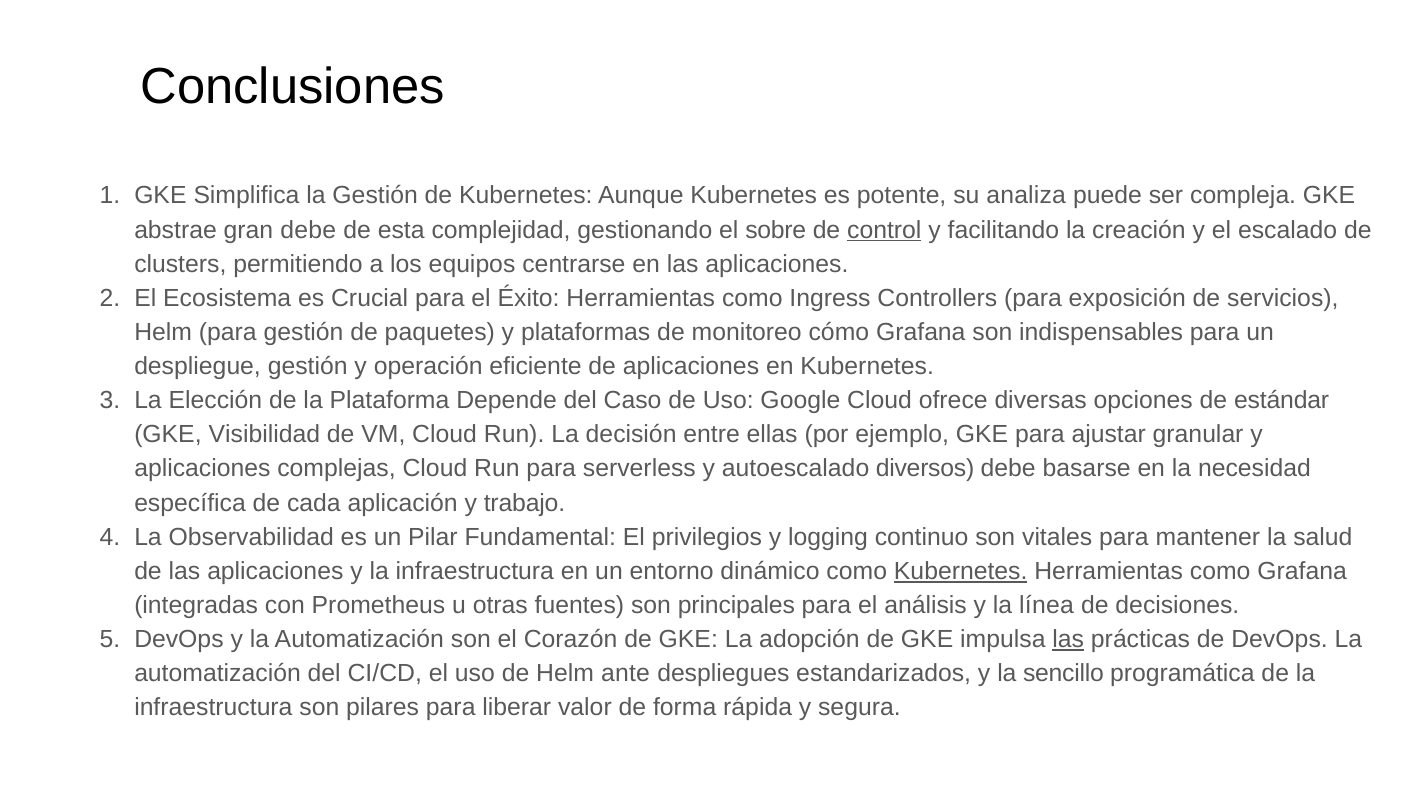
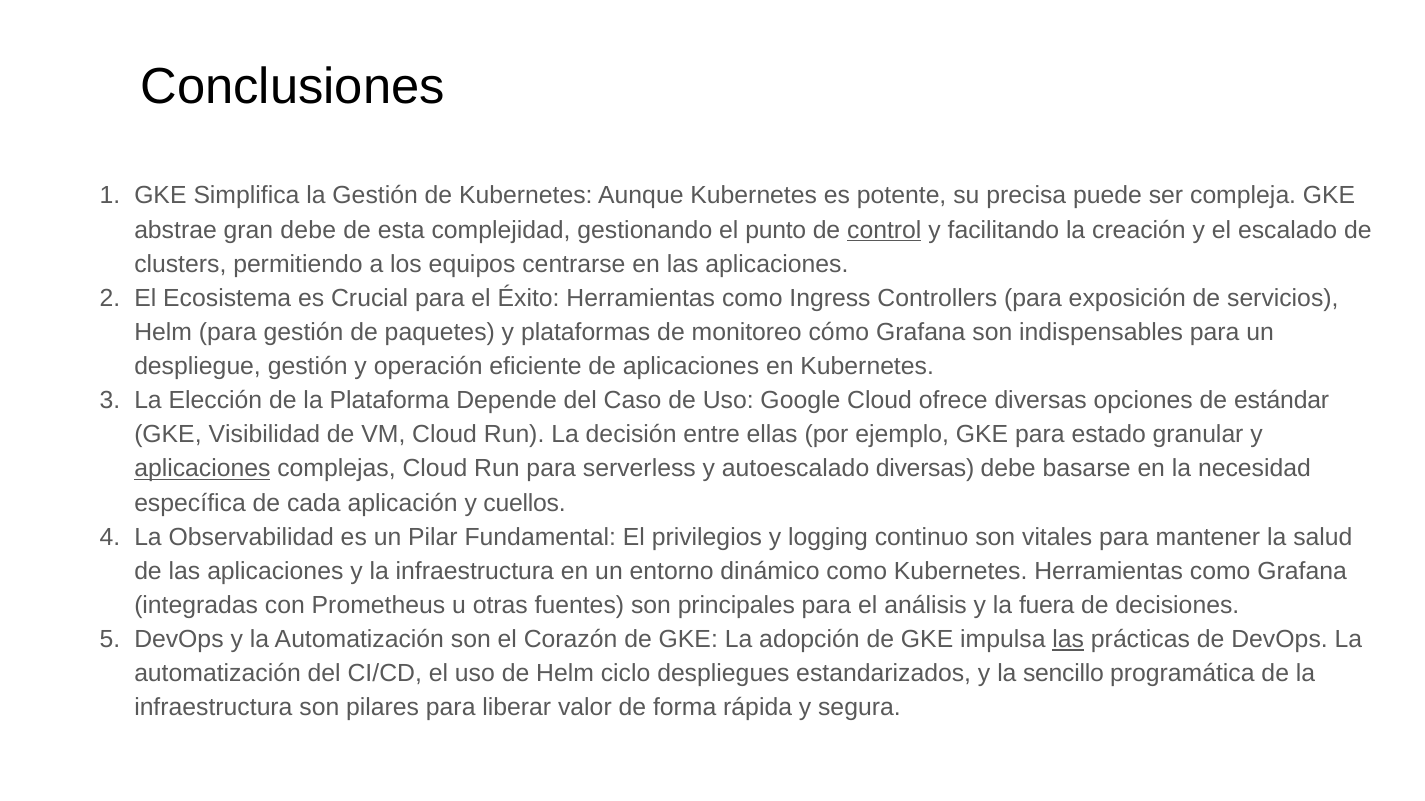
analiza: analiza -> precisa (1026, 196)
sobre: sobre -> punto (776, 230)
ajustar: ajustar -> estado (1109, 435)
aplicaciones underline: none -> present (202, 469)
autoescalado diversos: diversos -> diversas (925, 469)
trabajo: trabajo -> cuellos (525, 503)
Kubernetes underline: present -> none (961, 572)
línea: línea -> fuera (1047, 606)
ante: ante -> ciclo (626, 674)
